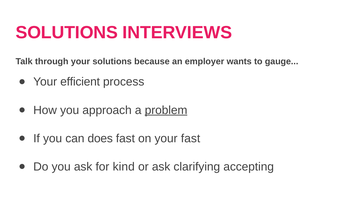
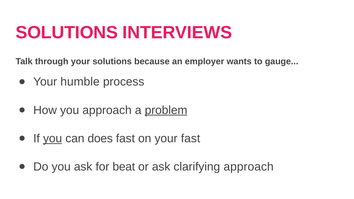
efficient: efficient -> humble (80, 82)
you underline: none -> present (53, 139)
kind: kind -> beat (124, 167)
clarifying accepting: accepting -> approach (249, 167)
